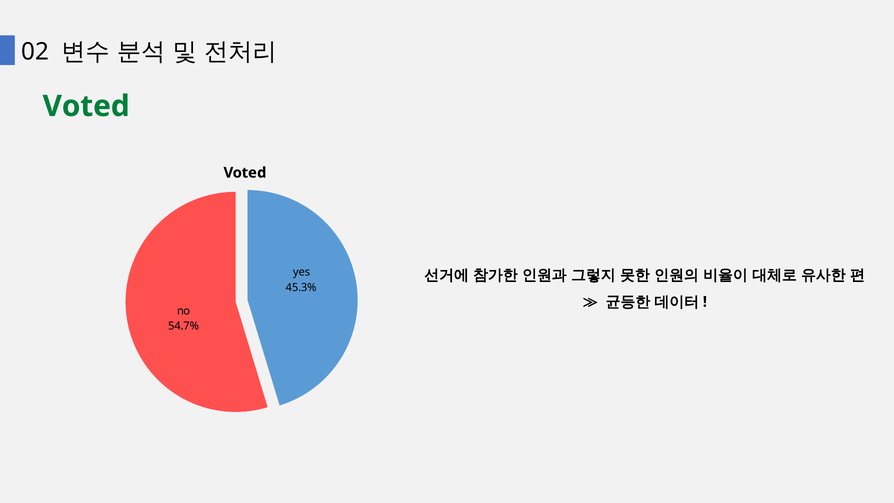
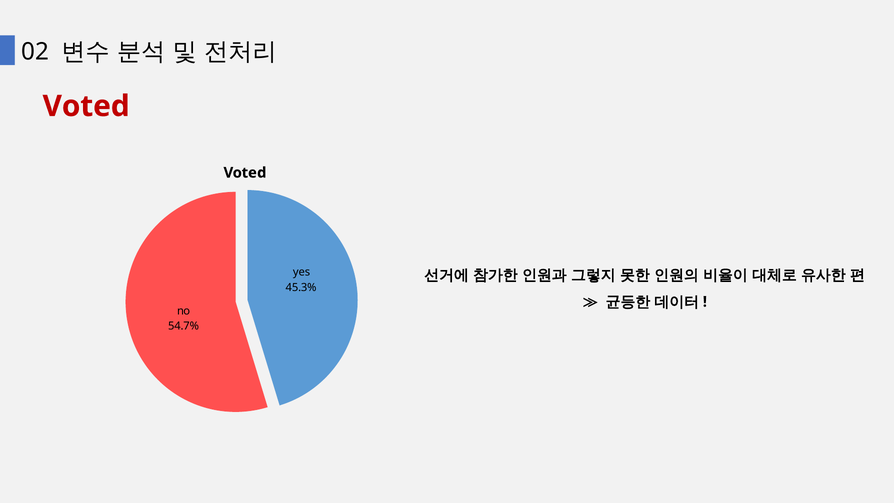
Voted colour: green -> red (86, 106)
